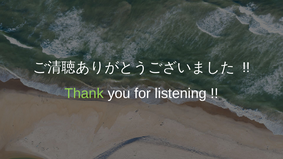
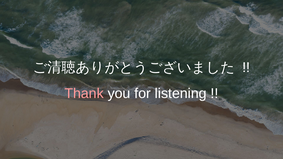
Thank colour: light green -> pink (84, 94)
